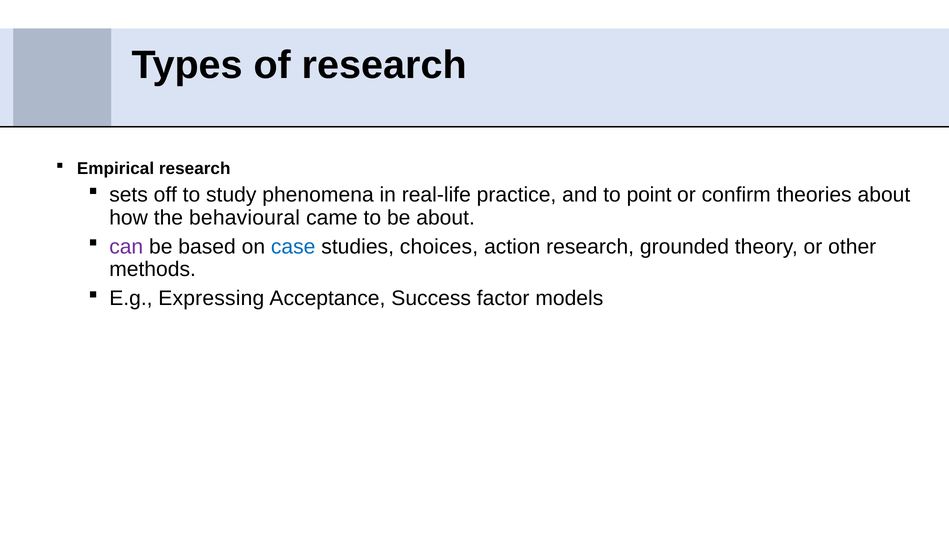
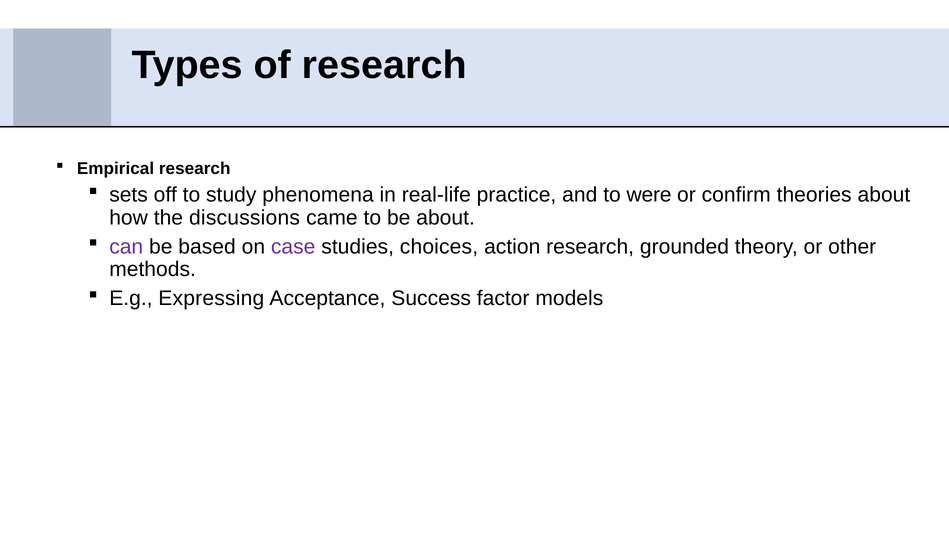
point: point -> were (649, 195)
behavioural: behavioural -> discussions (245, 218)
case colour: blue -> purple (293, 247)
